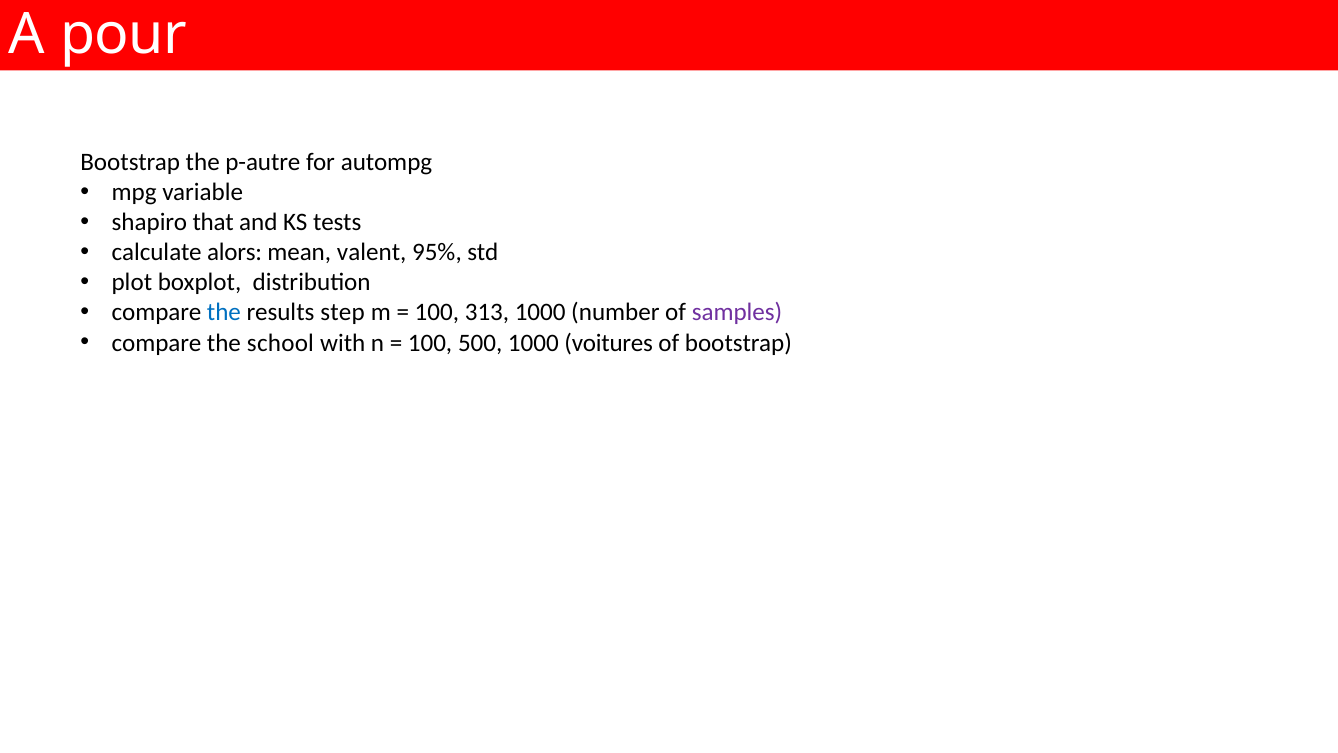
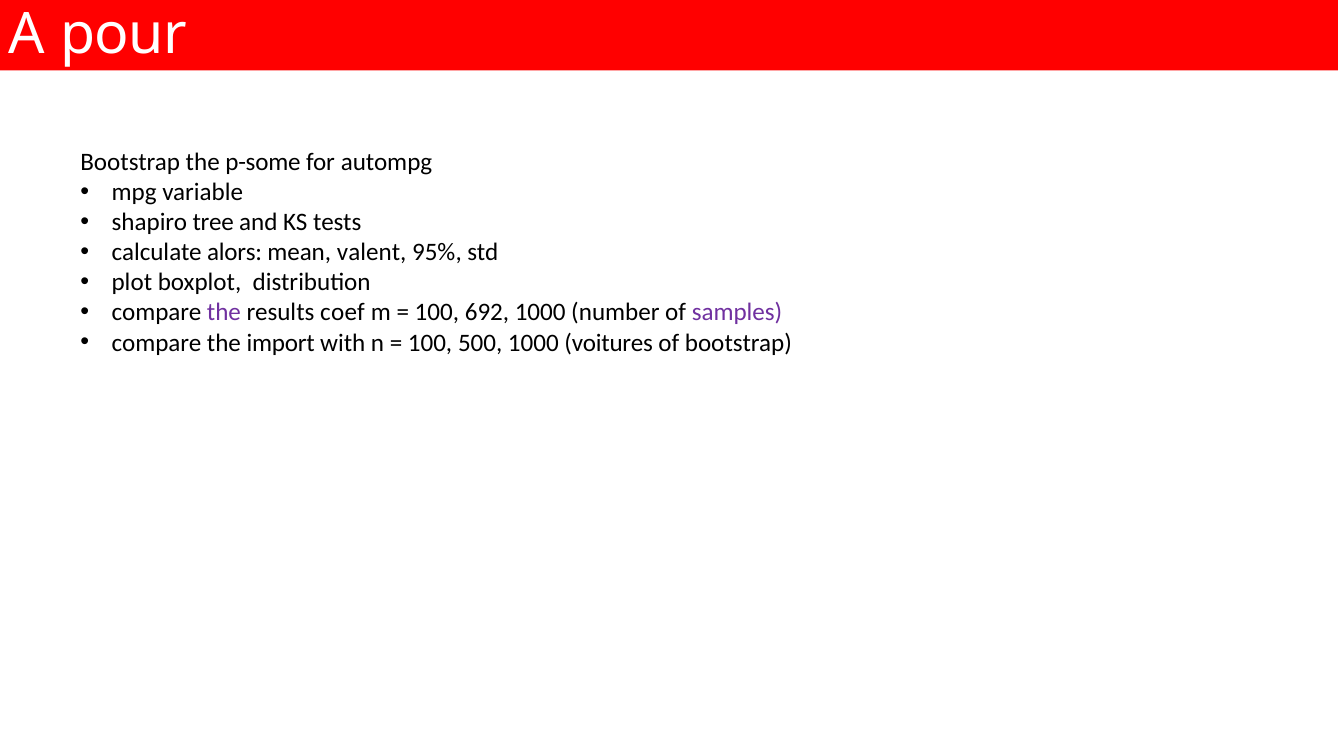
p-autre: p-autre -> p-some (263, 162)
that: that -> tree (213, 222)
the colour: blue -> purple (224, 312)
step: step -> coef (343, 312)
313: 313 -> 692 (487, 312)
school: school -> import (281, 343)
